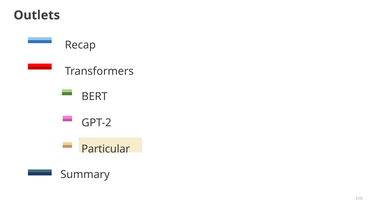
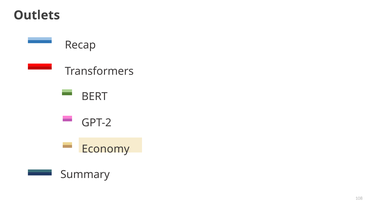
Particular: Particular -> Economy (106, 149)
